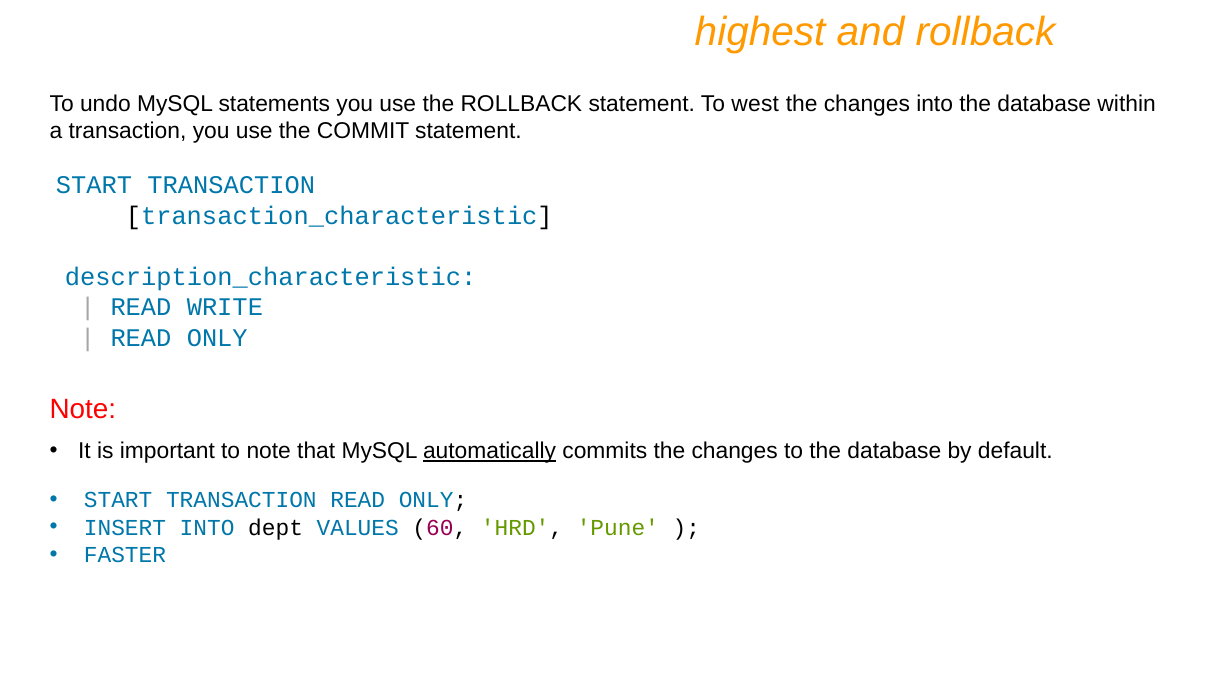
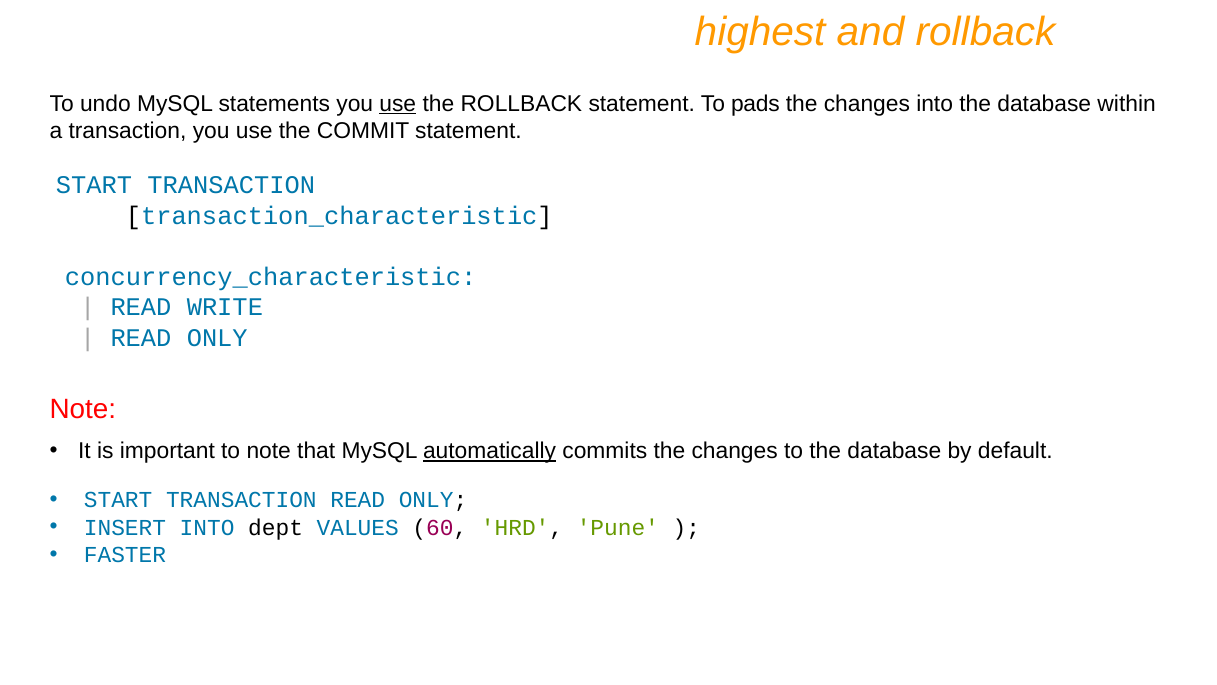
use underline: none -> present (398, 103)
west: west -> pads (755, 103)
description_characteristic: description_characteristic -> concurrency_characteristic (271, 277)
